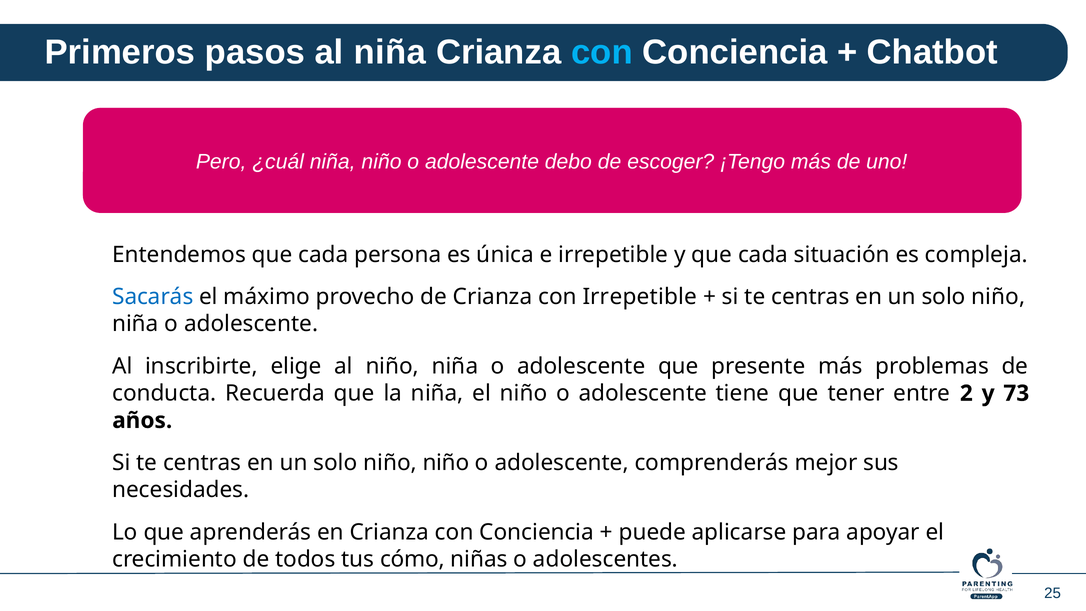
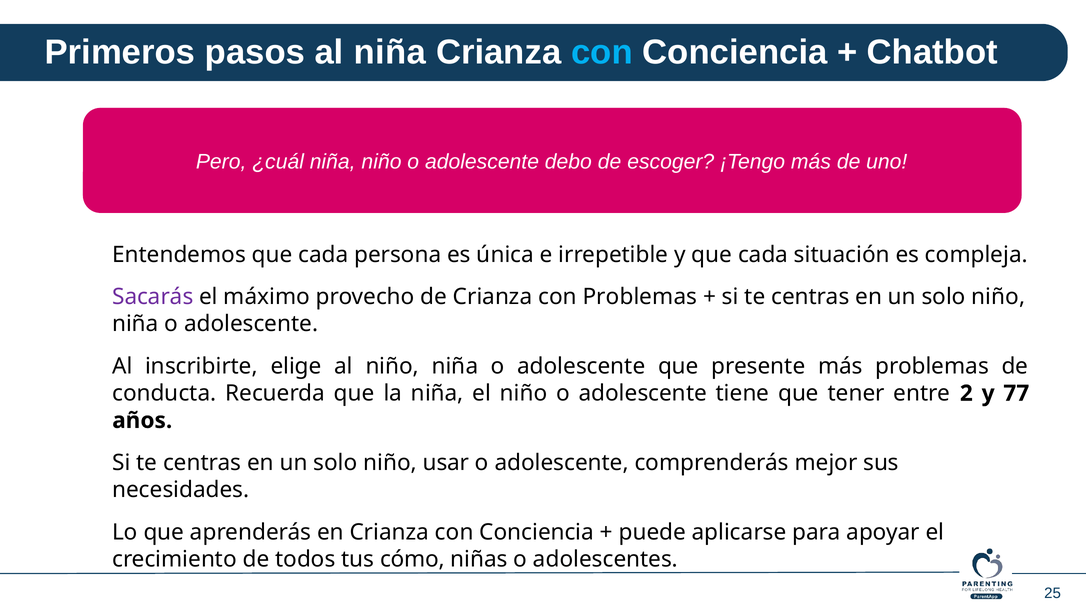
Sacarás colour: blue -> purple (153, 297)
con Irrepetible: Irrepetible -> Problemas (640, 297)
73: 73 -> 77 (1016, 393)
niño niño: niño -> usar (446, 463)
